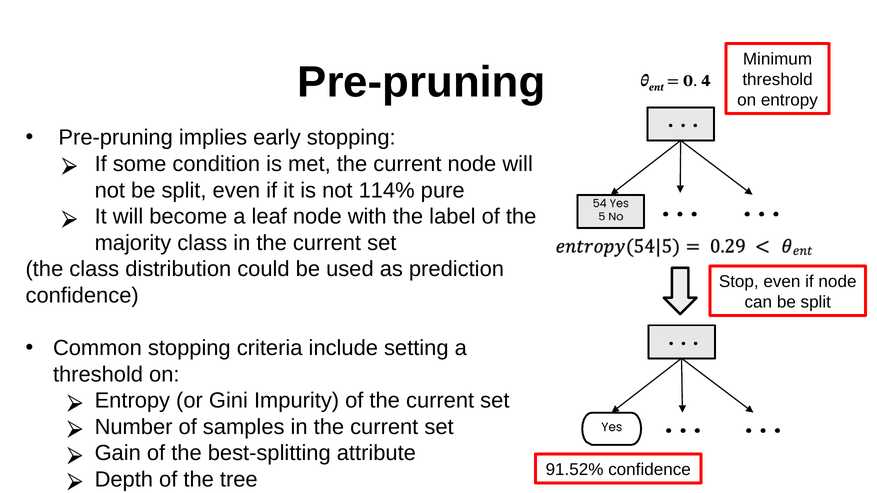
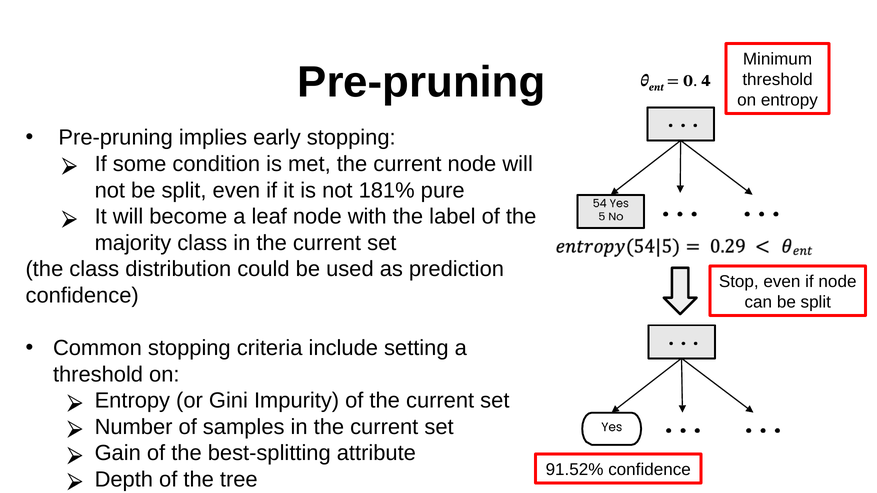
114%: 114% -> 181% (387, 190)
